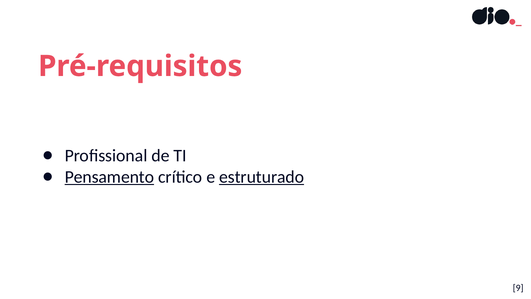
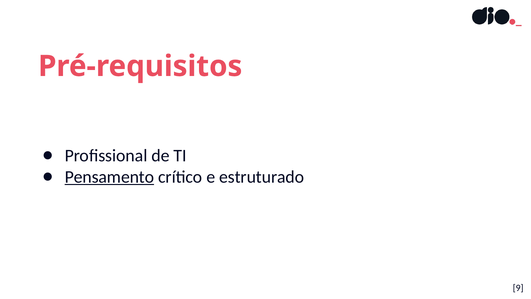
estruturado underline: present -> none (262, 177)
